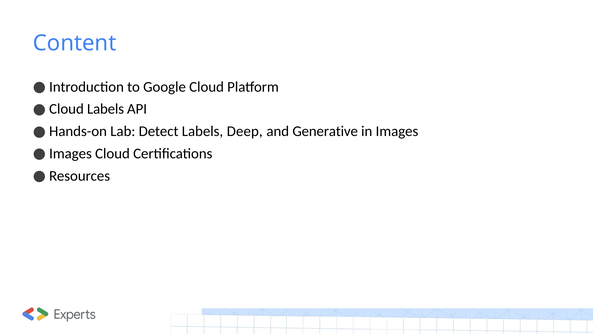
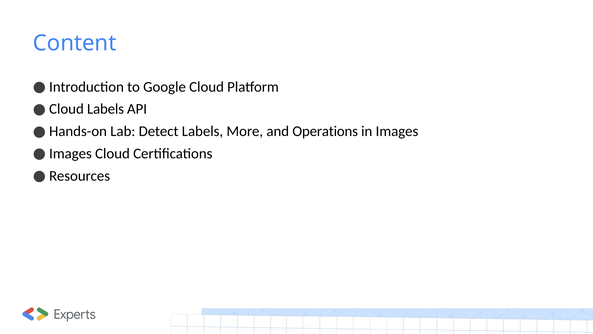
Deep: Deep -> More (245, 131)
Generative: Generative -> Operations (325, 131)
